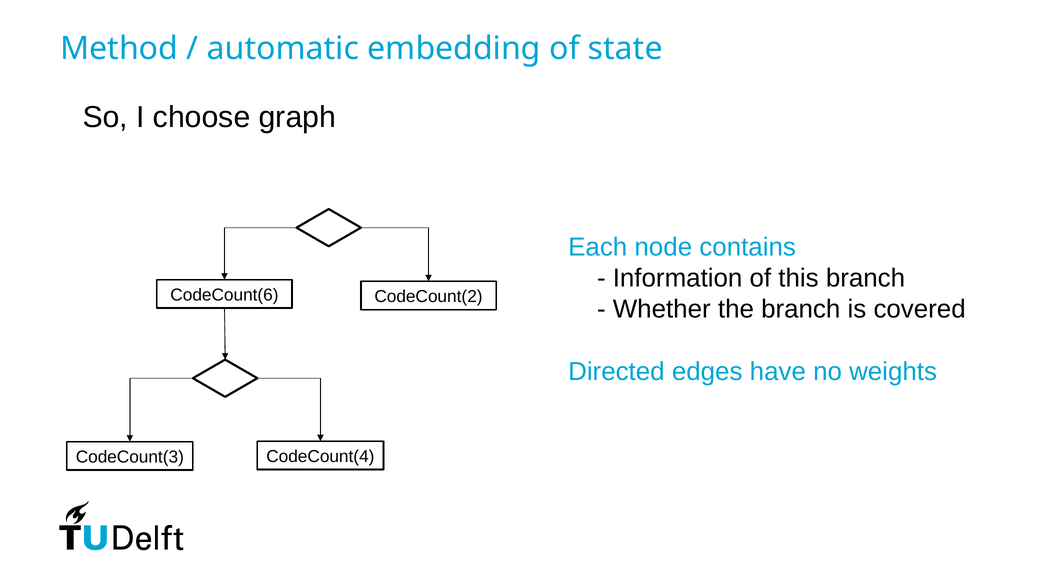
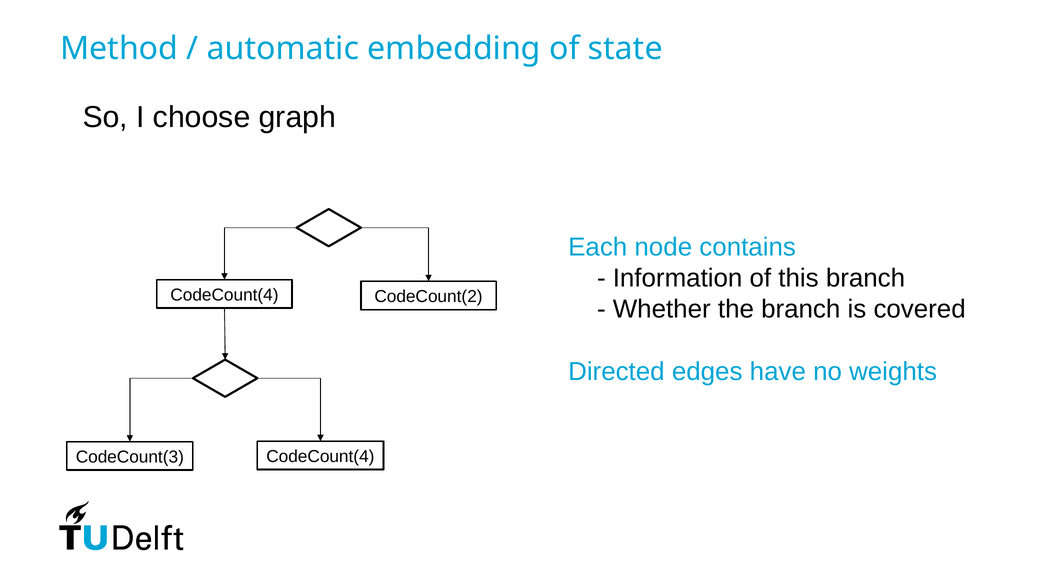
CodeCount(6: CodeCount(6 -> CodeCount(4 (224, 295)
